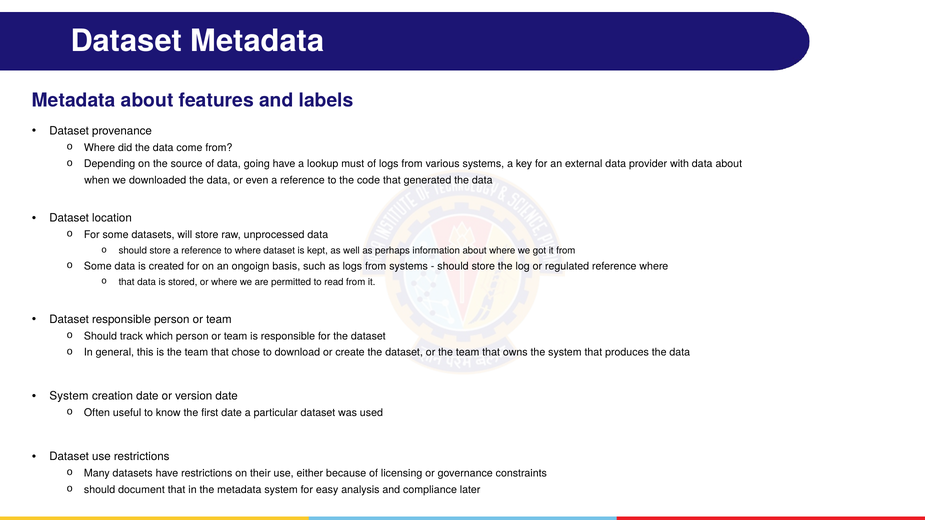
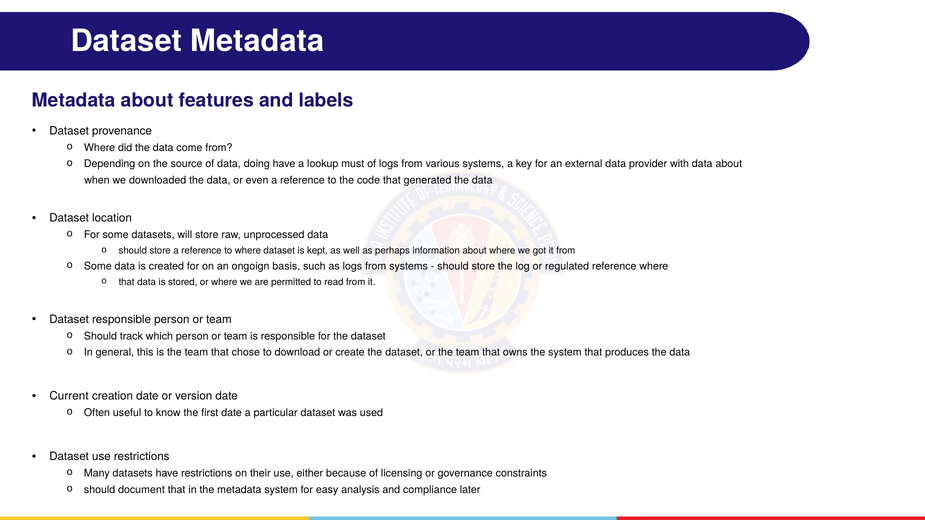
going: going -> doing (257, 164)
System: System -> Current (69, 396)
